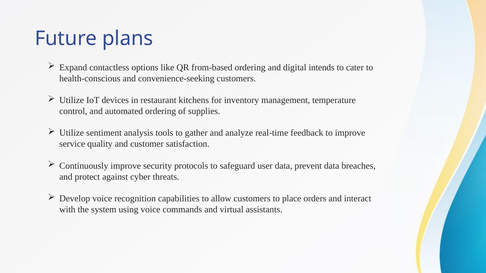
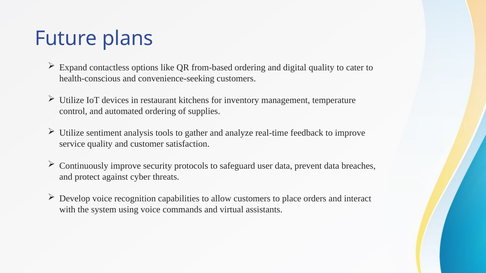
digital intends: intends -> quality (322, 68)
